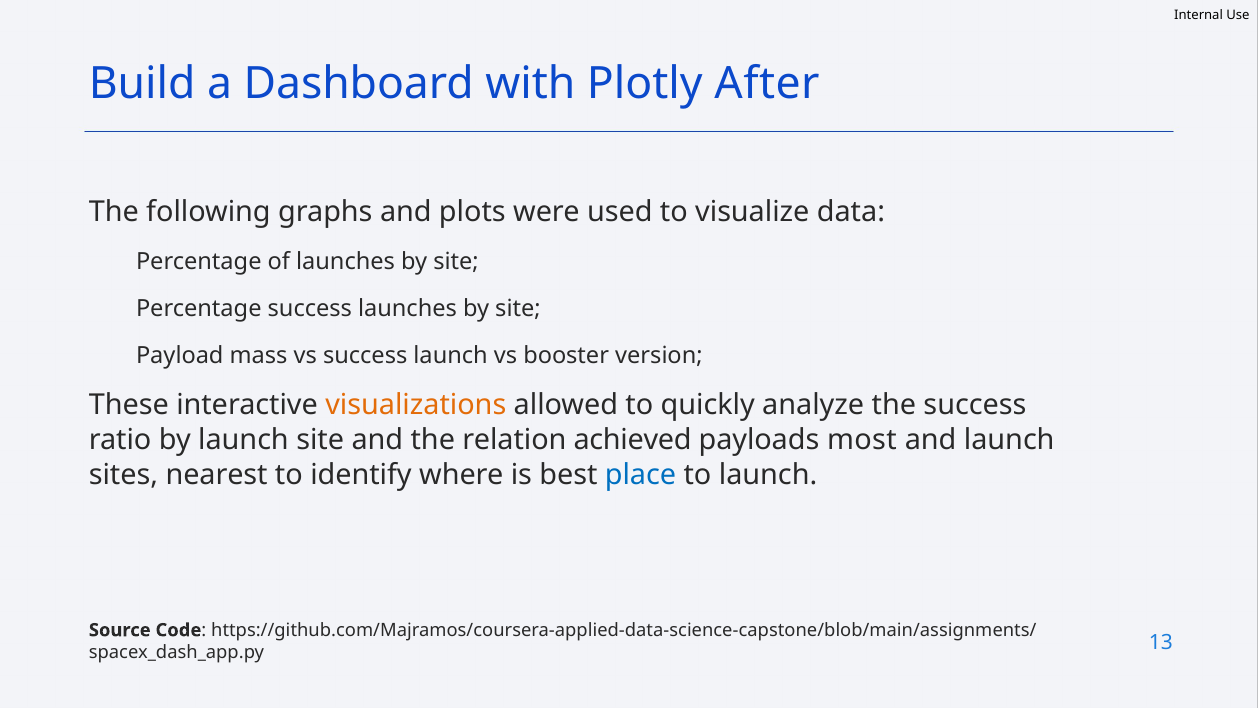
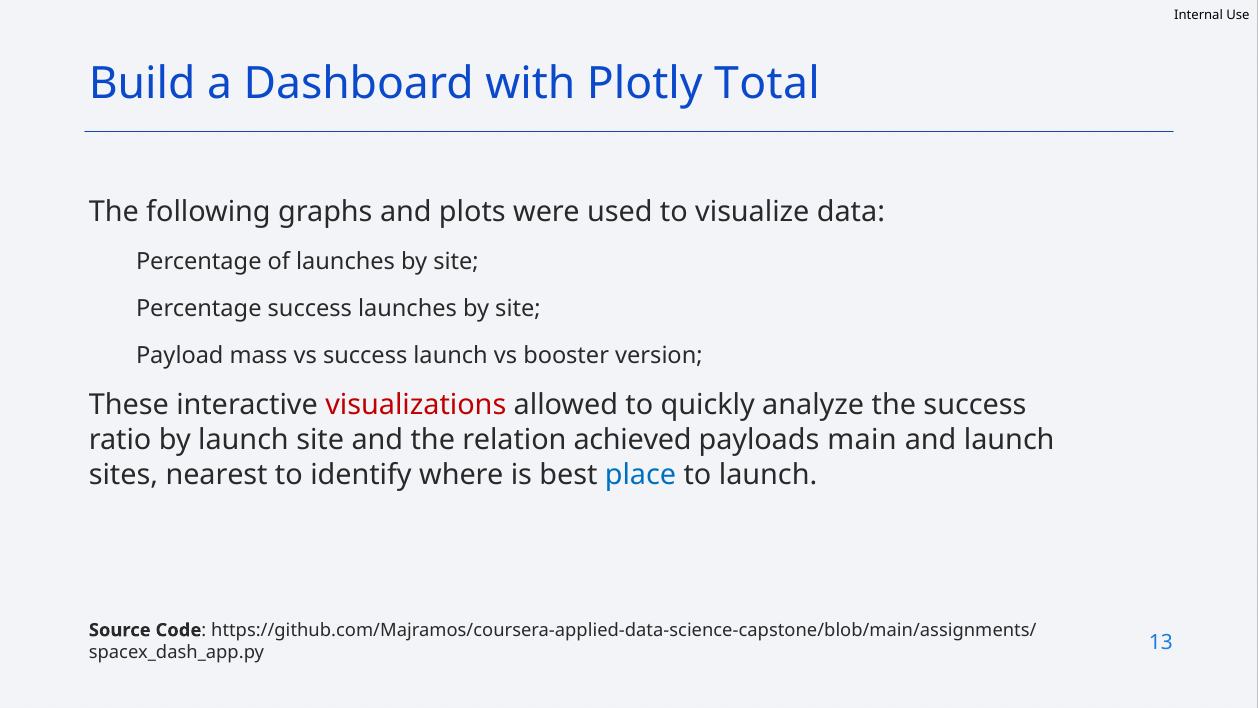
After: After -> Total (767, 84)
visualizations colour: orange -> red (416, 405)
most: most -> main (862, 440)
